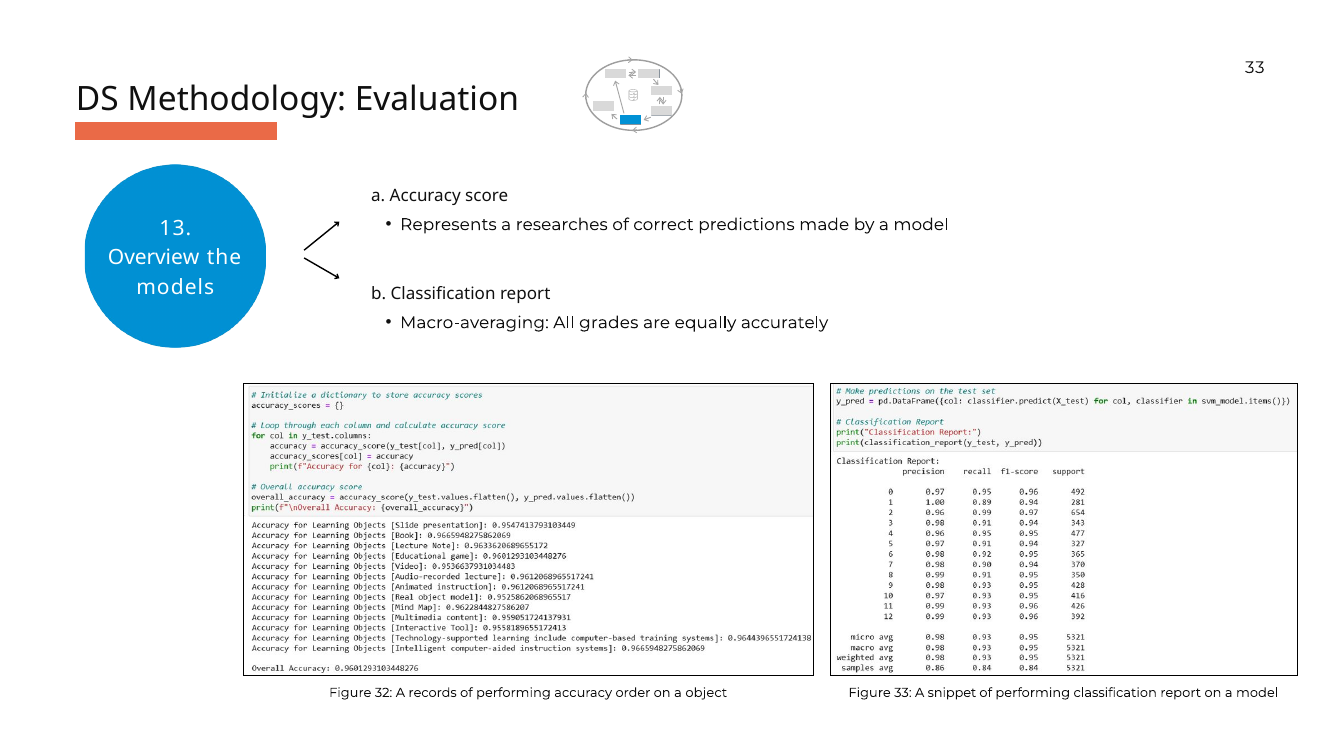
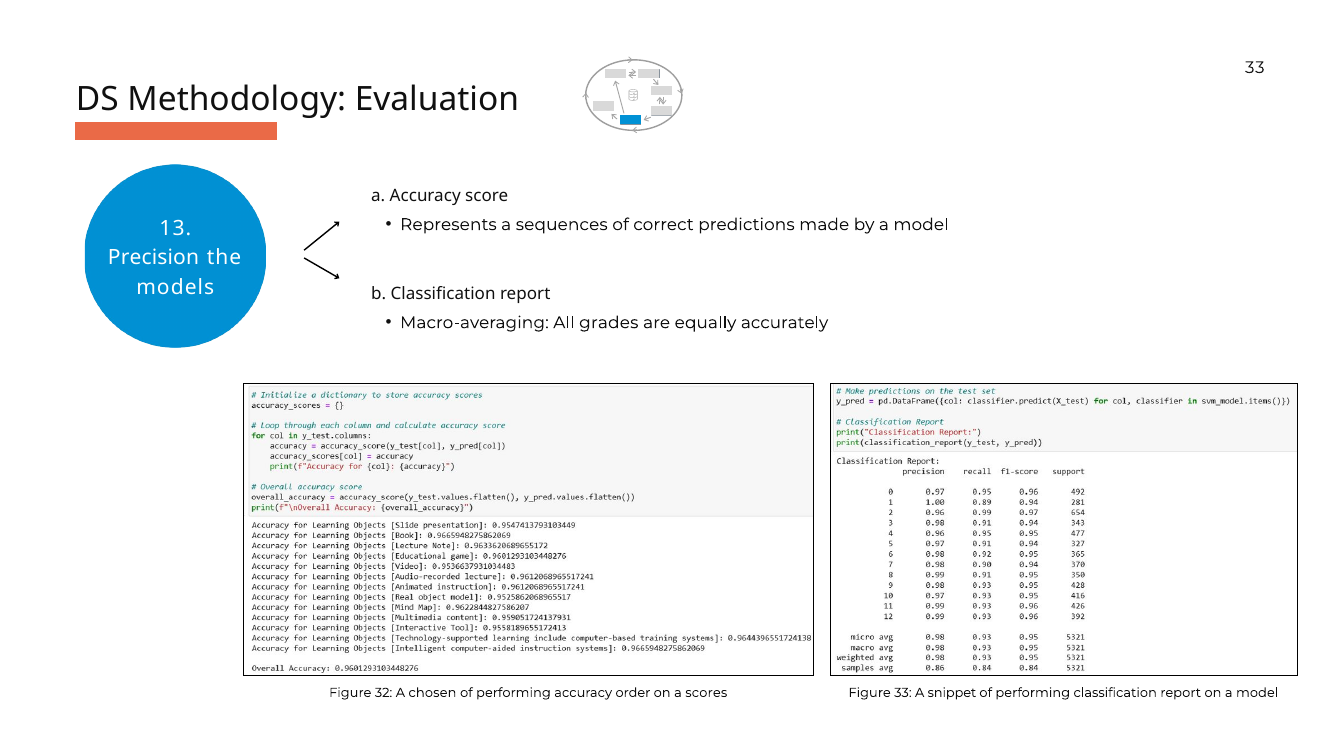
researches: researches -> sequences (562, 224)
Overview: Overview -> Precision (154, 258)
records: records -> chosen (432, 692)
object: object -> scores (706, 692)
